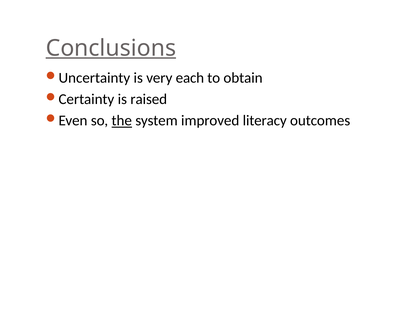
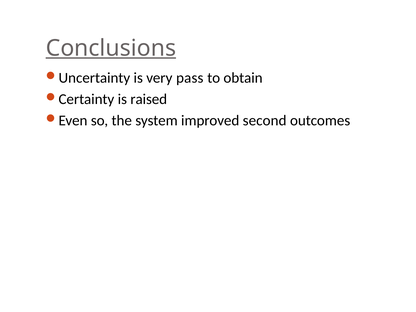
each: each -> pass (190, 78)
the underline: present -> none (122, 121)
literacy: literacy -> second (265, 121)
